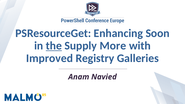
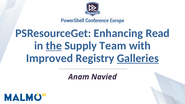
Soon: Soon -> Read (158, 33)
More: More -> Team (113, 46)
Galleries underline: none -> present (138, 58)
